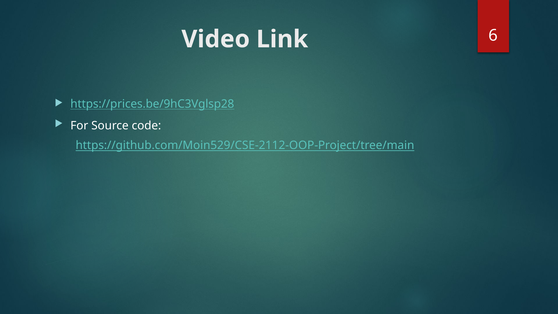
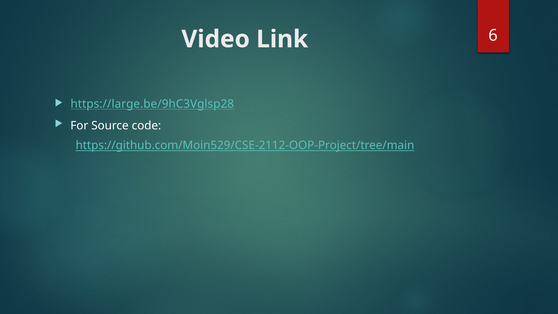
https://prices.be/9hC3Vglsp28: https://prices.be/9hC3Vglsp28 -> https://large.be/9hC3Vglsp28 (152, 104)
